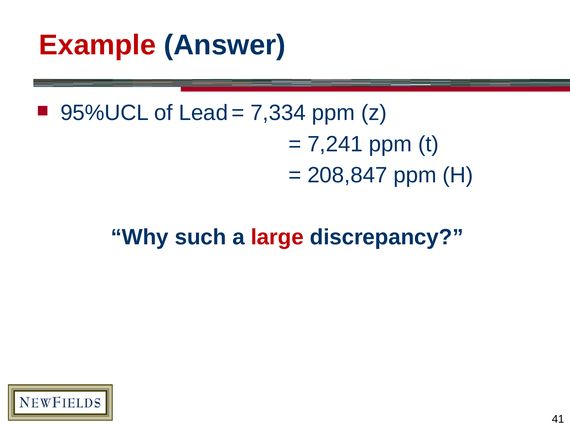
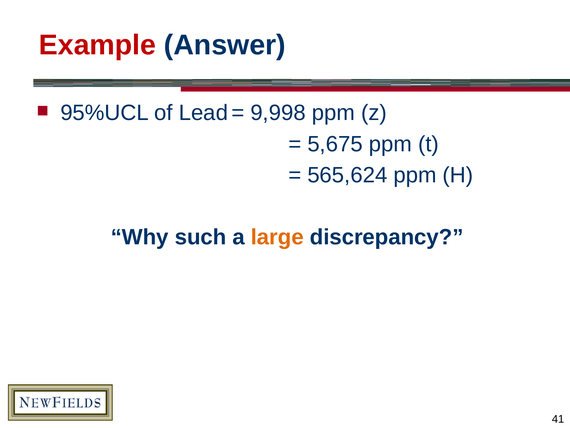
7,334: 7,334 -> 9,998 (278, 113)
7,241: 7,241 -> 5,675 (335, 144)
208,847: 208,847 -> 565,624 (347, 175)
large colour: red -> orange (277, 237)
